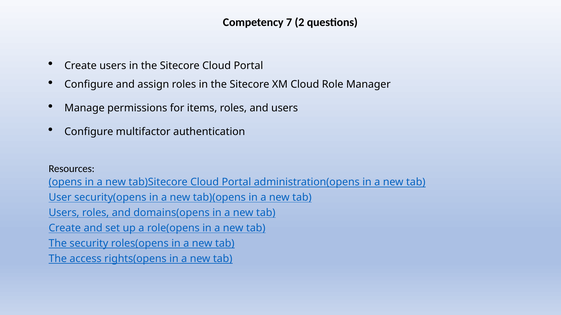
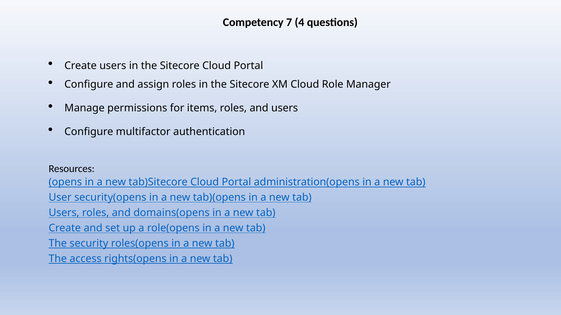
2: 2 -> 4 (300, 22)
